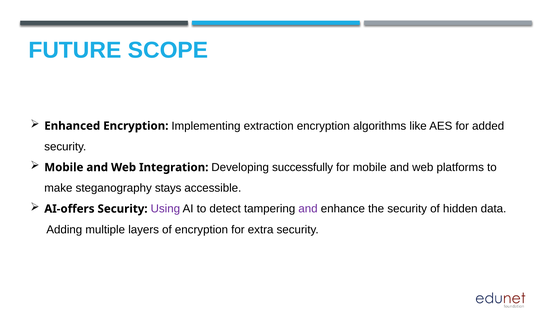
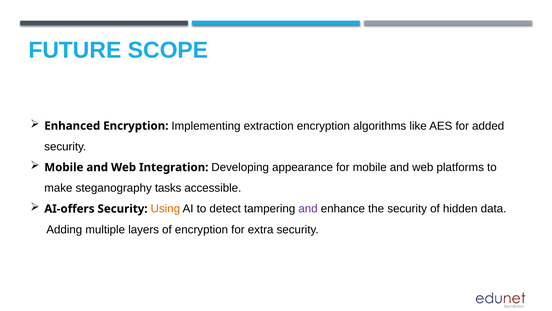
successfully: successfully -> appearance (303, 167)
stays: stays -> tasks (168, 188)
Using colour: purple -> orange (165, 208)
